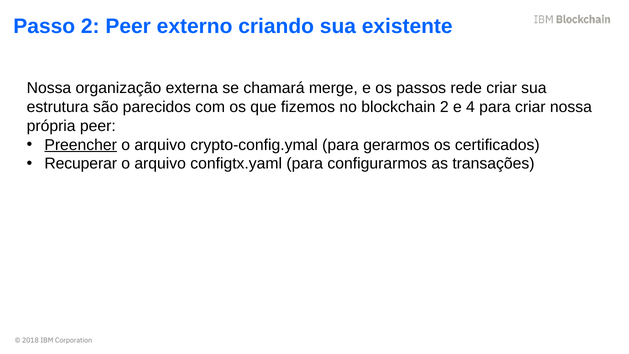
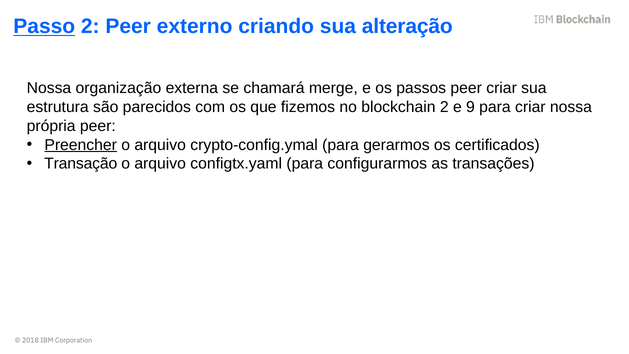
Passo underline: none -> present (44, 26)
existente: existente -> alteração (407, 26)
passos rede: rede -> peer (466, 88)
4: 4 -> 9 (470, 107)
Recuperar: Recuperar -> Transação (81, 164)
